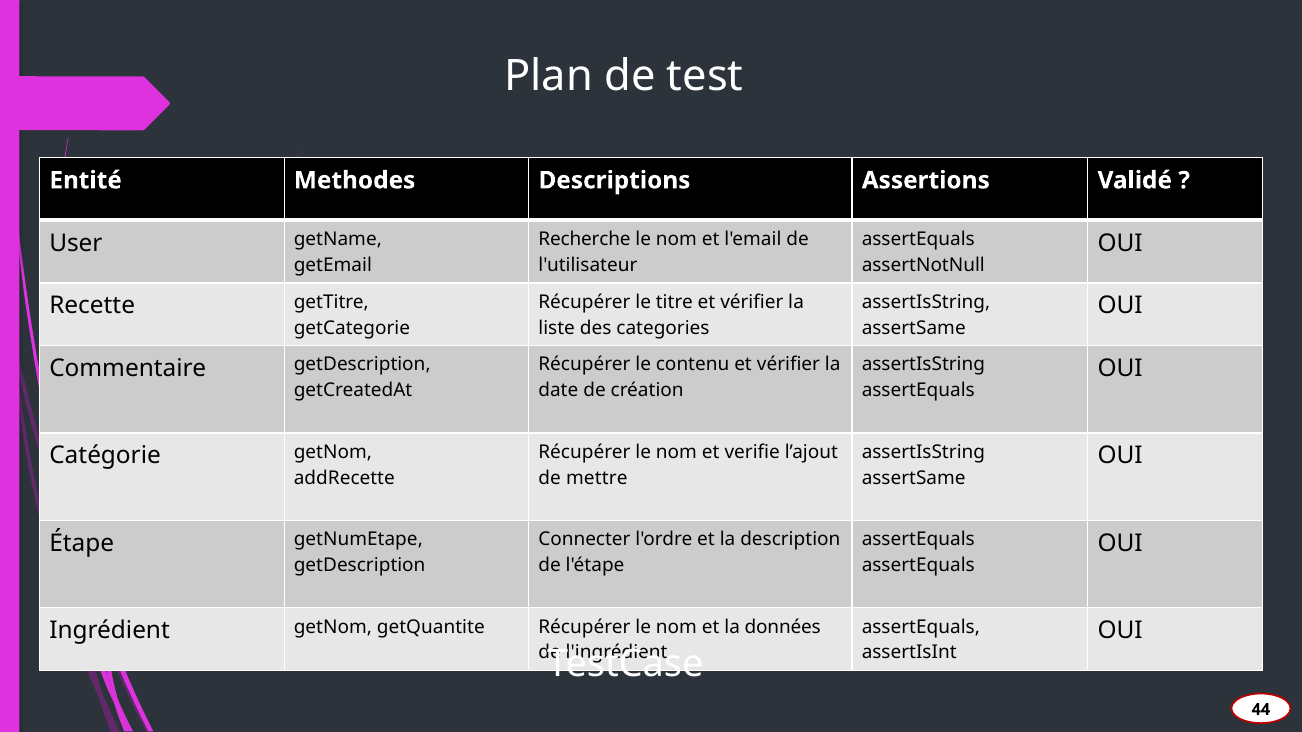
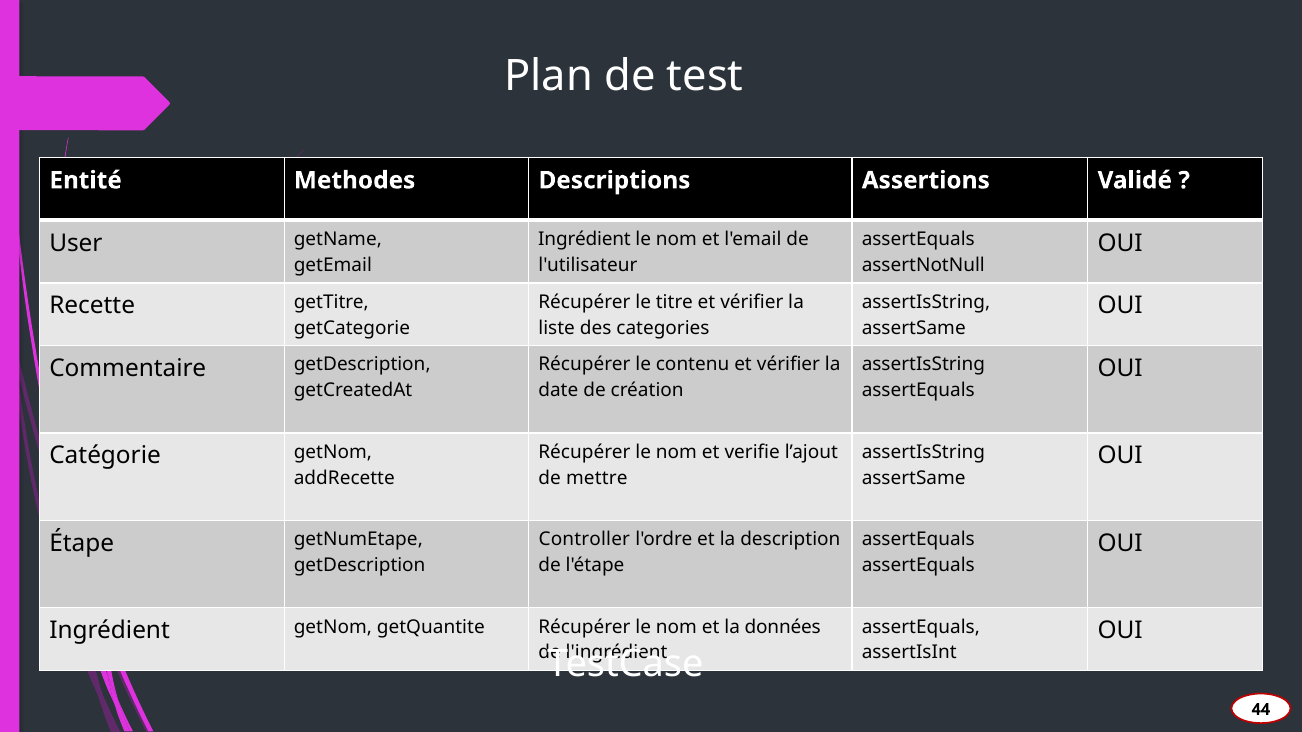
Recherche: Recherche -> Ingrédient (585, 239)
Connecter: Connecter -> Controller (584, 540)
